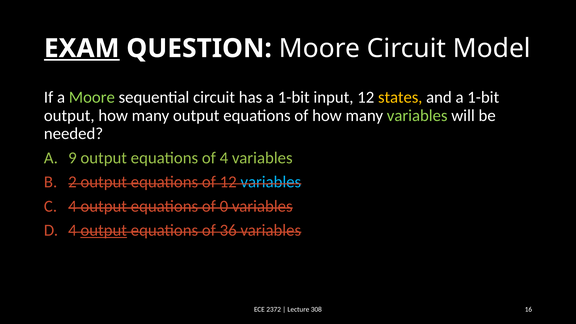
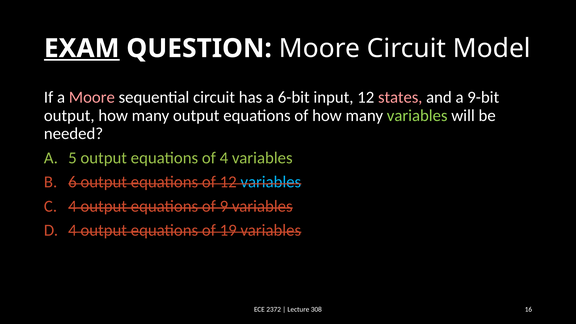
Moore colour: light green -> pink (92, 97)
has a 1-bit: 1-bit -> 6-bit (294, 97)
states colour: yellow -> pink (400, 97)
and a 1-bit: 1-bit -> 9-bit (483, 97)
9: 9 -> 5 (72, 158)
2: 2 -> 6 (72, 182)
0: 0 -> 9 (224, 206)
output underline: present -> none (104, 230)
36: 36 -> 19 (228, 230)
